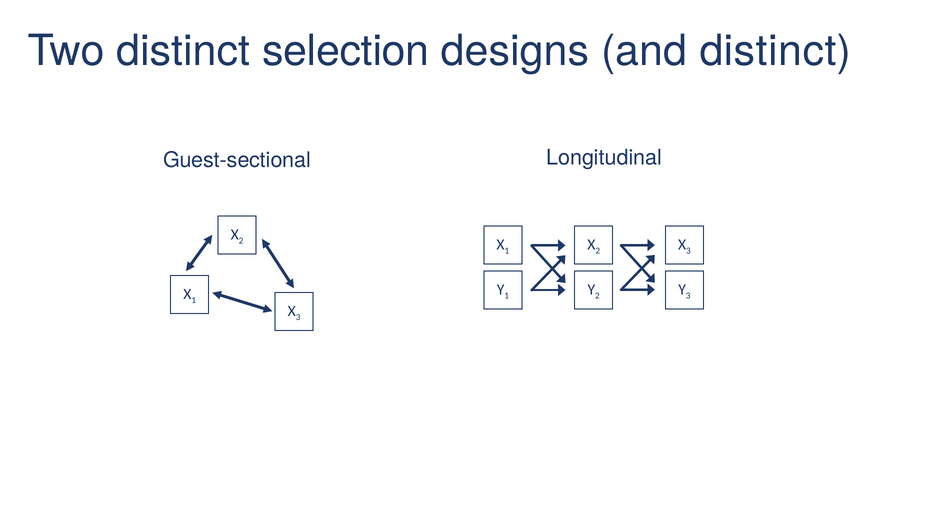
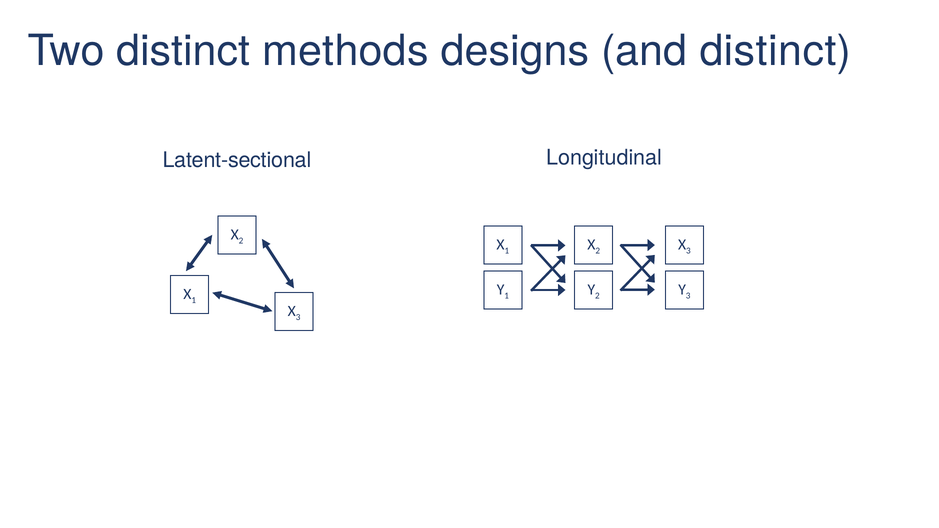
selection: selection -> methods (345, 51)
Guest-sectional: Guest-sectional -> Latent-sectional (237, 160)
